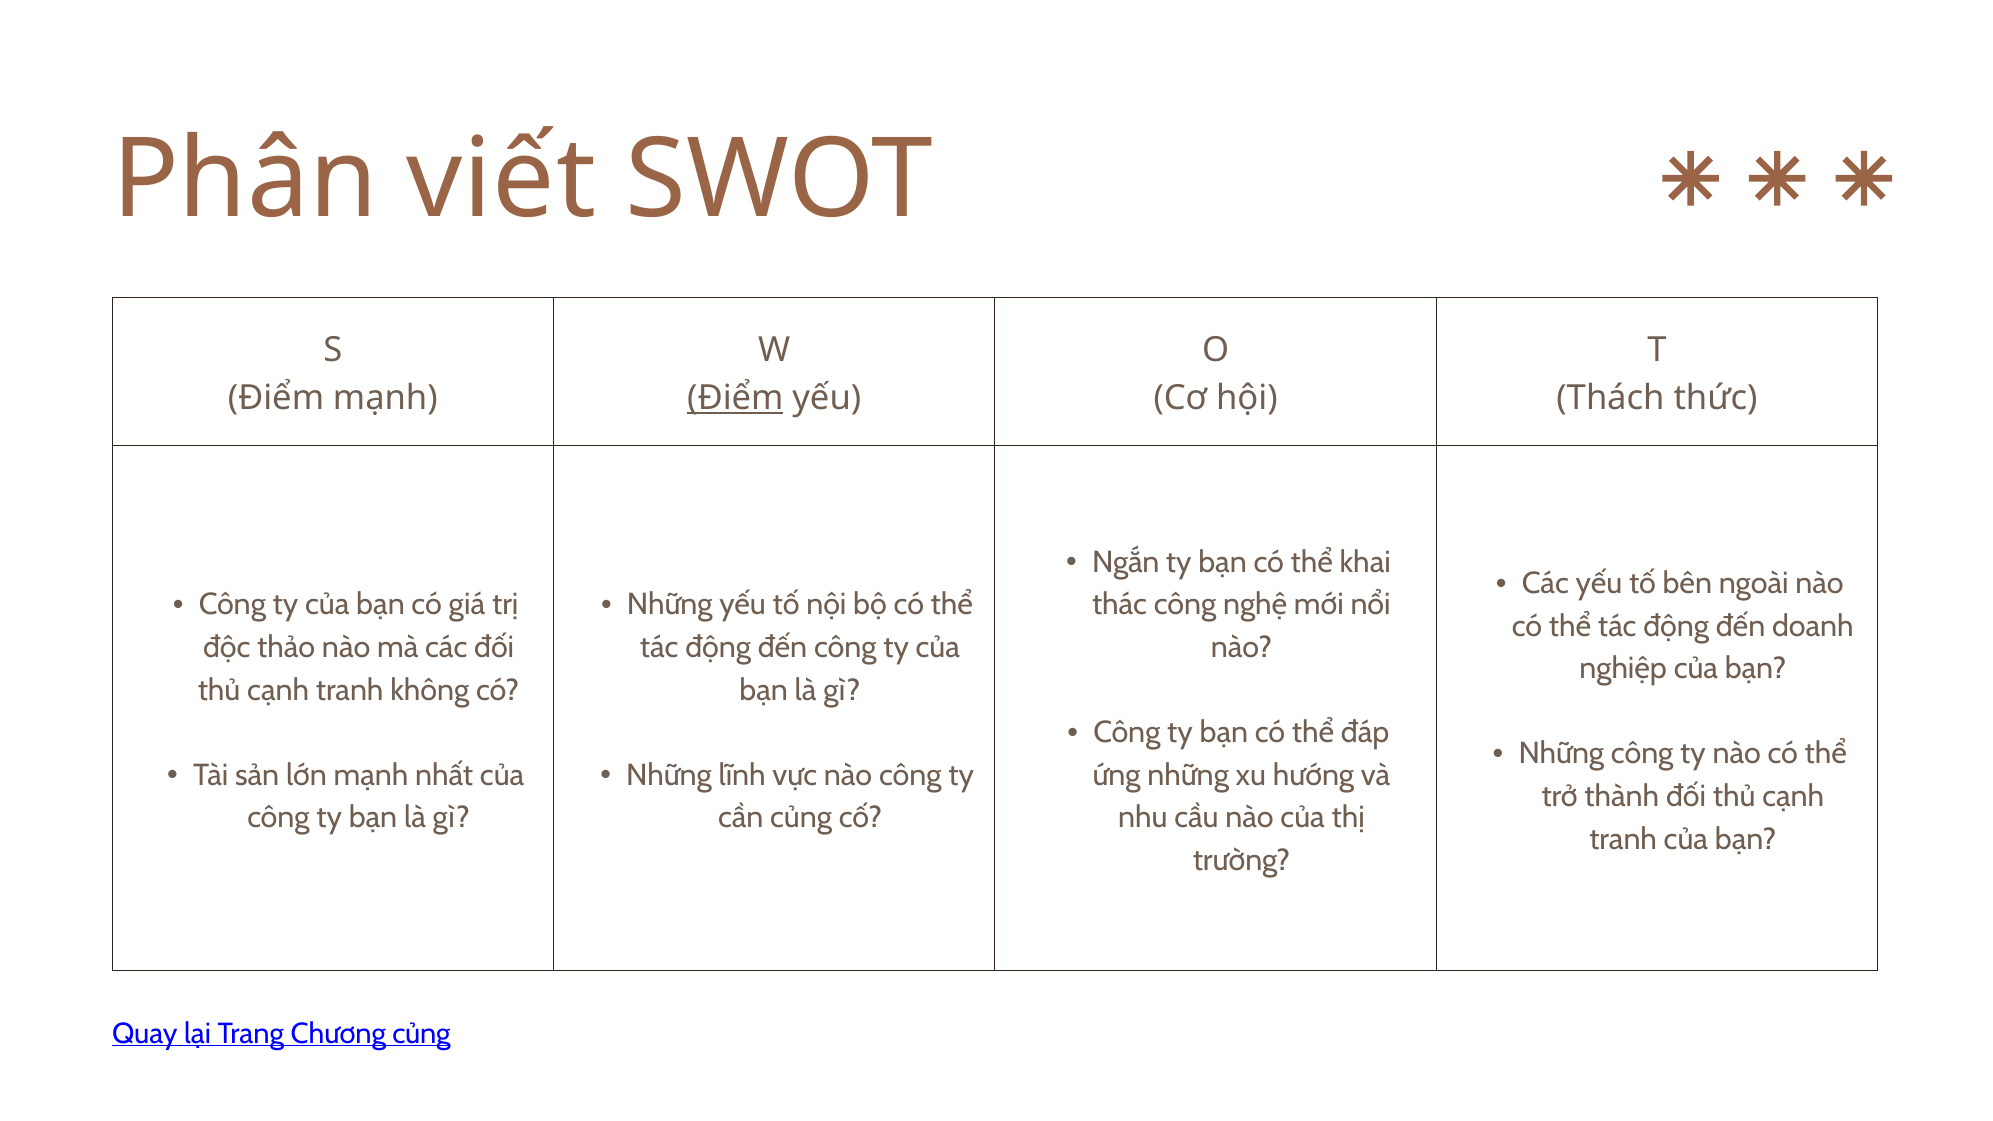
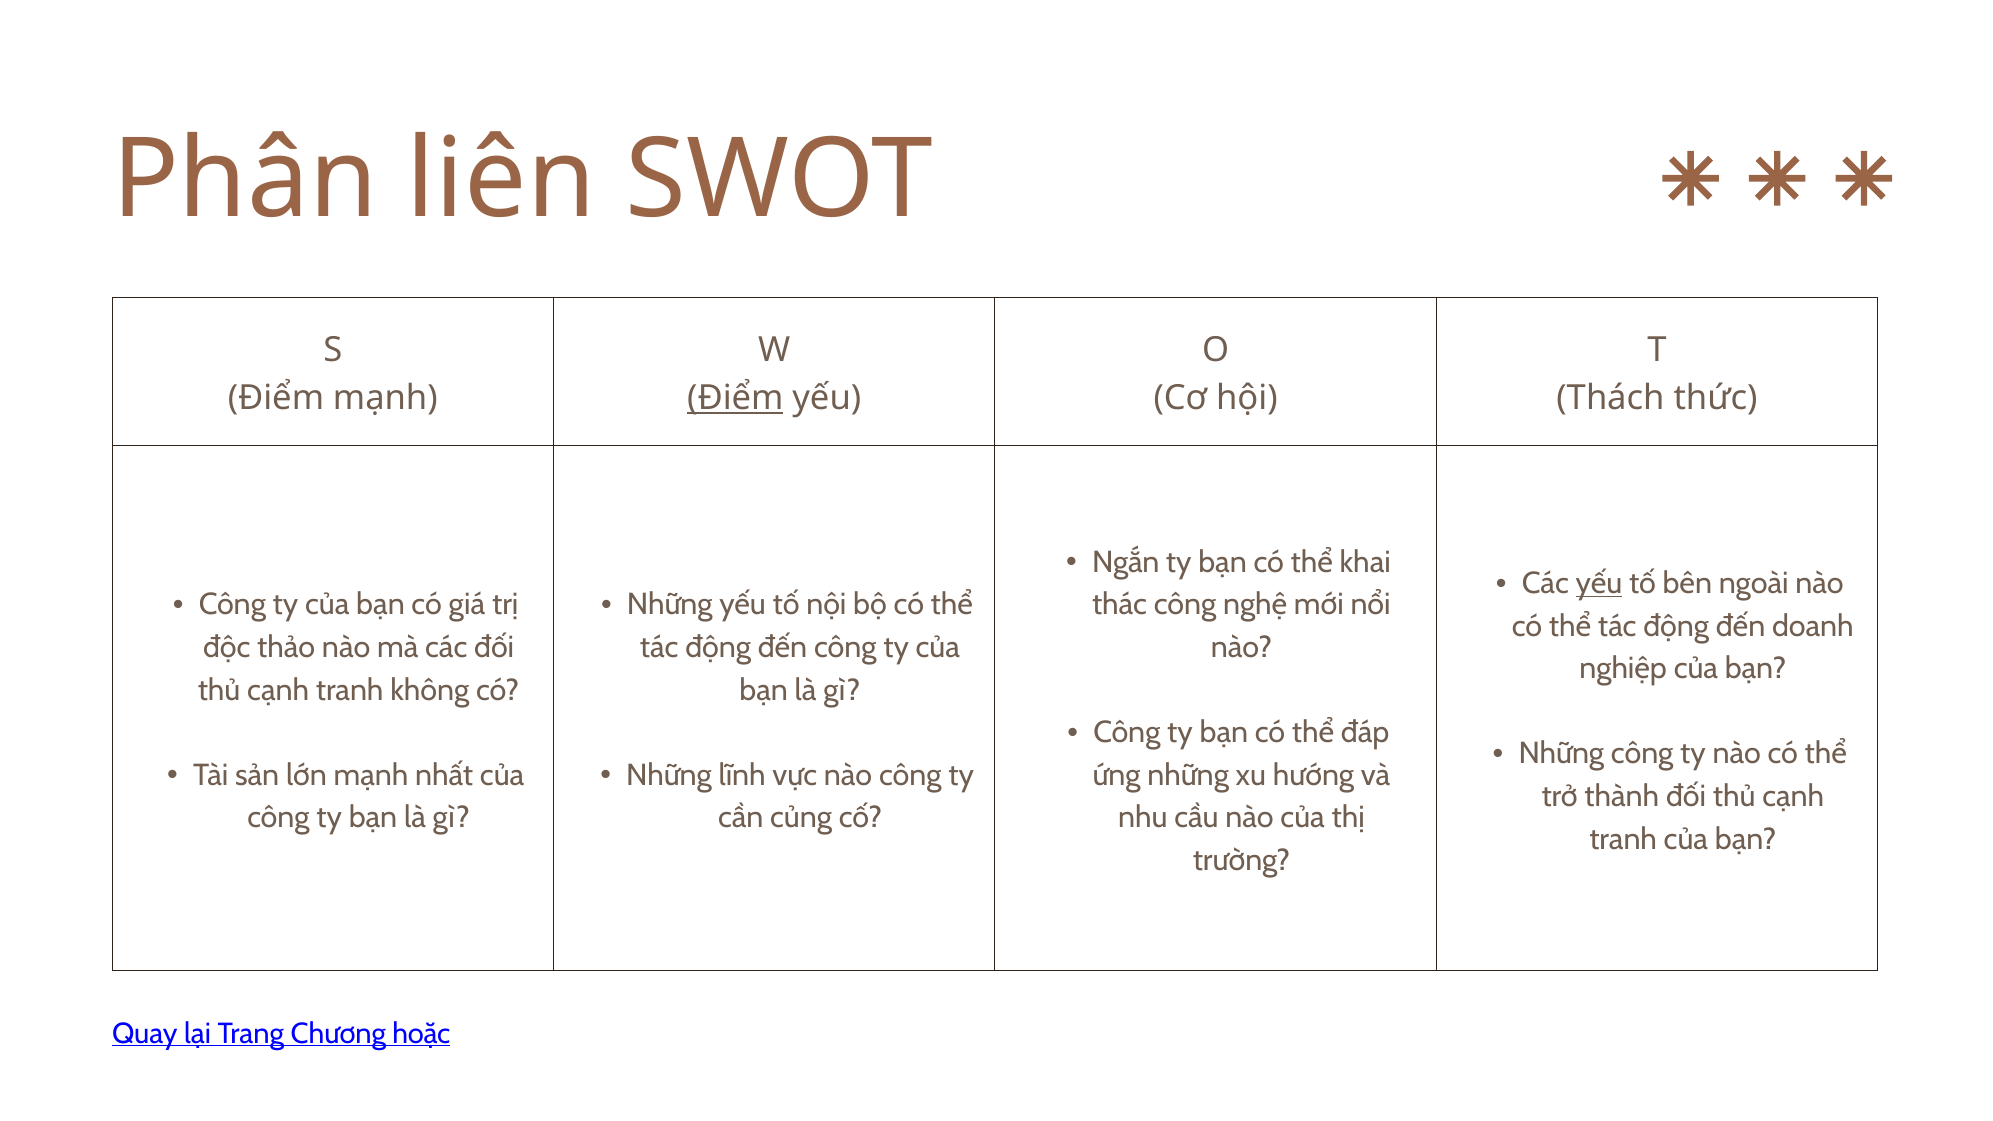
viết: viết -> liên (501, 180)
yếu underline: none -> present (1599, 583)
Chương củng: củng -> hoặc (421, 1034)
